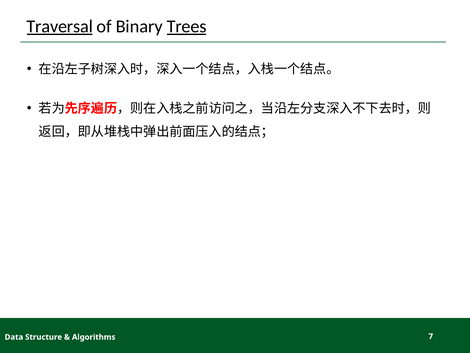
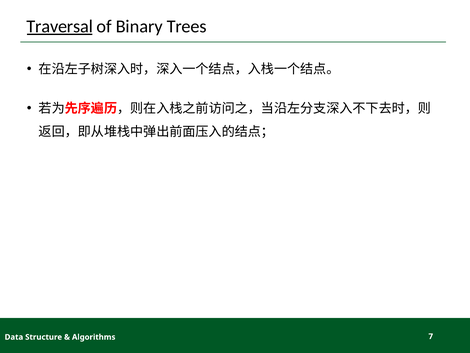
Trees underline: present -> none (187, 26)
